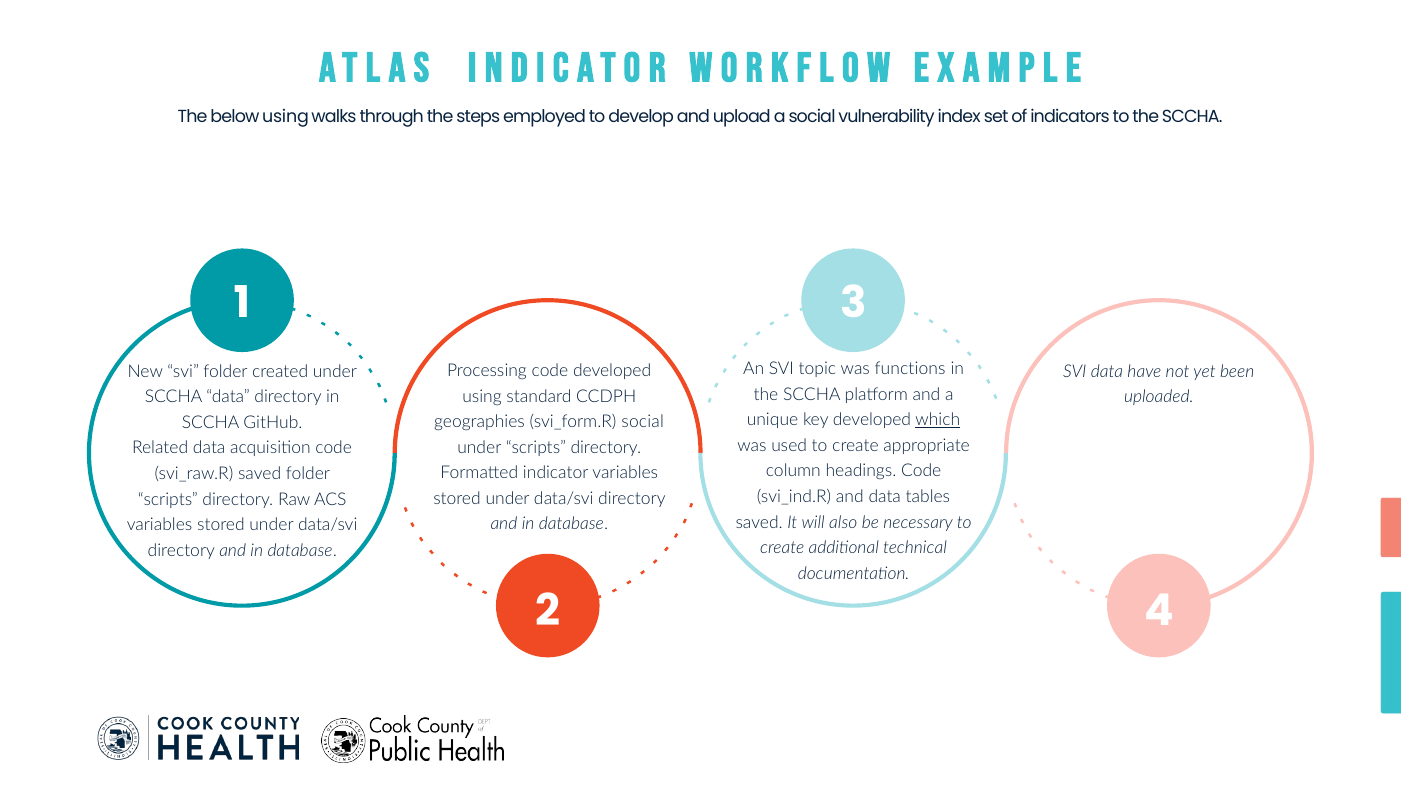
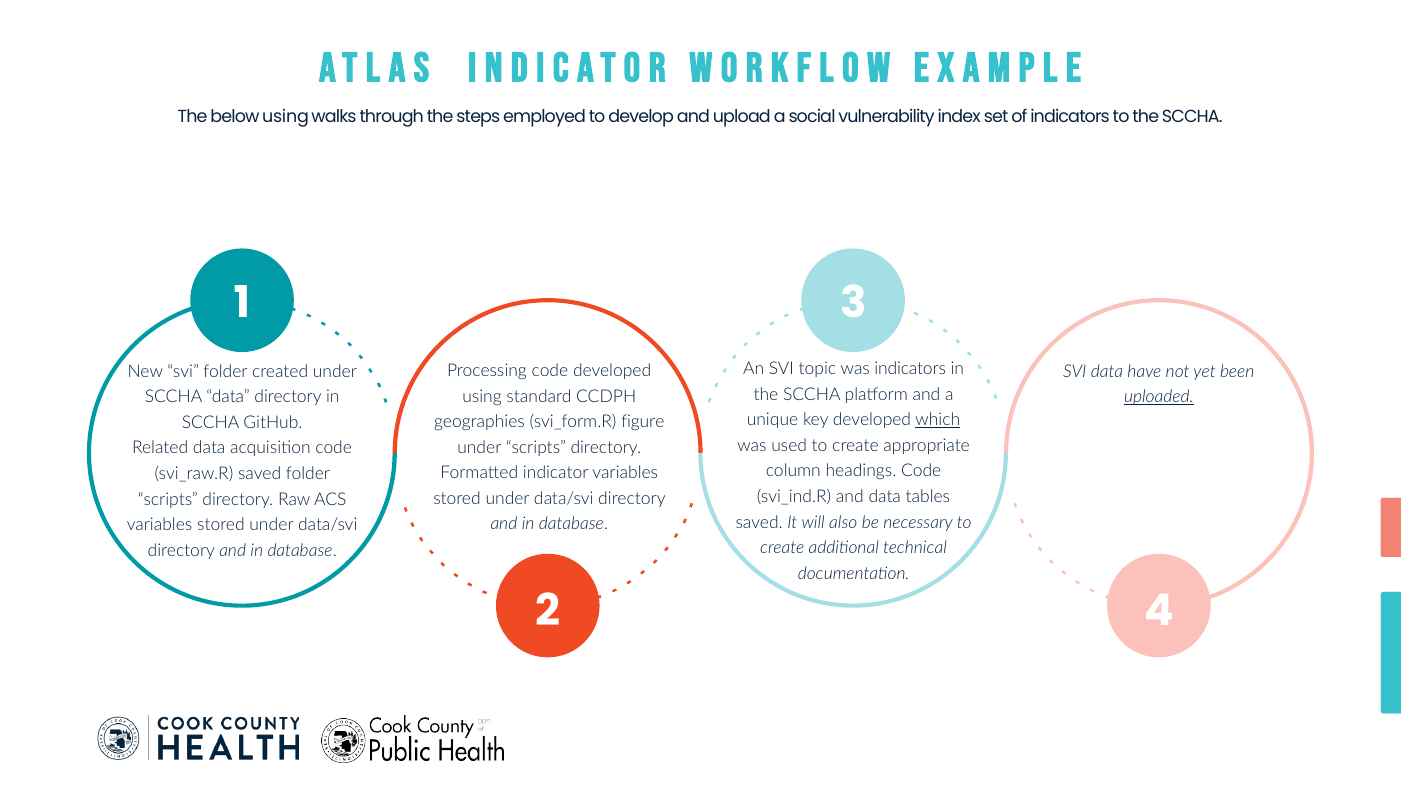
was functions: functions -> indicators (910, 369)
uploaded underline: none -> present (1159, 397)
svi_form.R social: social -> figure (643, 422)
